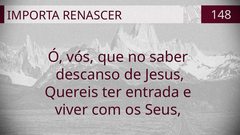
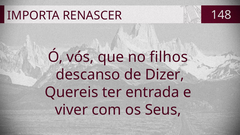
saber: saber -> filhos (169, 57)
Jesus: Jesus -> Dizer (165, 75)
